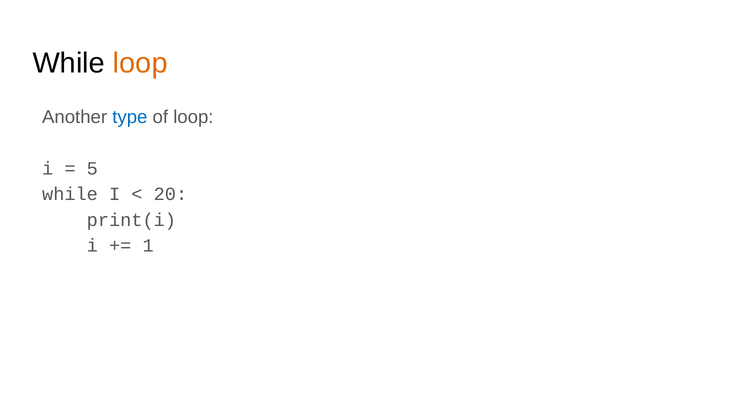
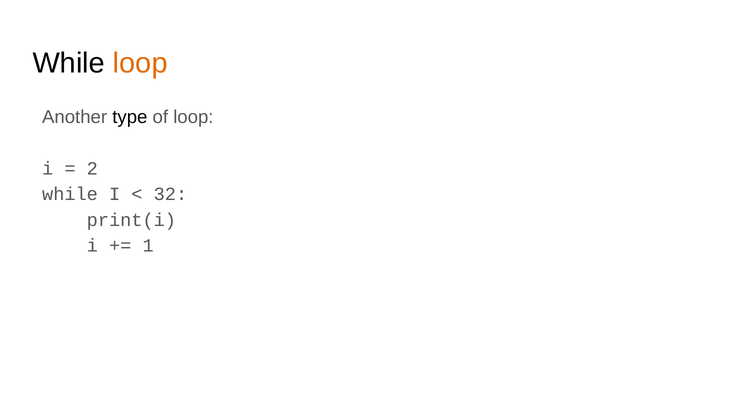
type colour: blue -> black (130, 117)
5: 5 -> 2 (92, 168)
20: 20 -> 32 (170, 194)
